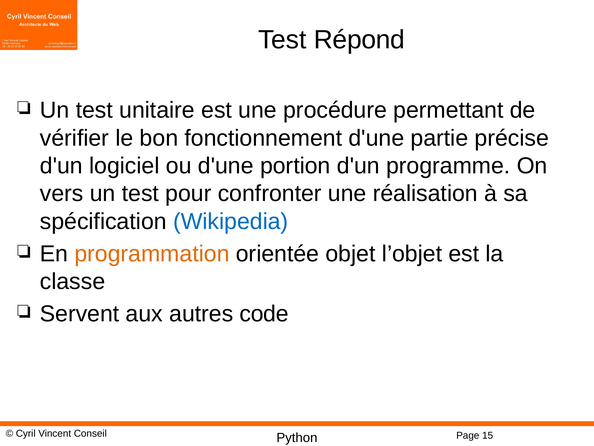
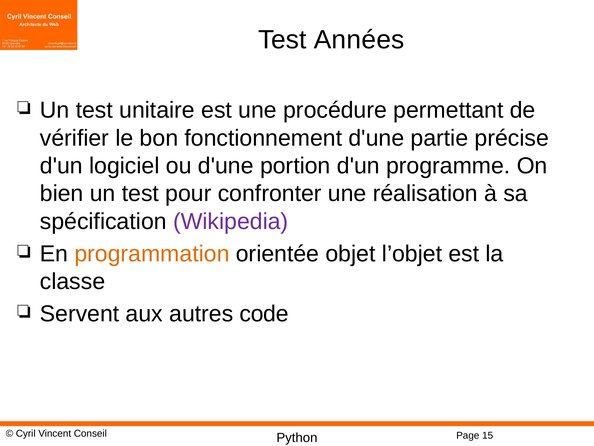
Répond: Répond -> Années (359, 40)
vers: vers -> bien (62, 193)
Wikipedia colour: blue -> purple (231, 221)
